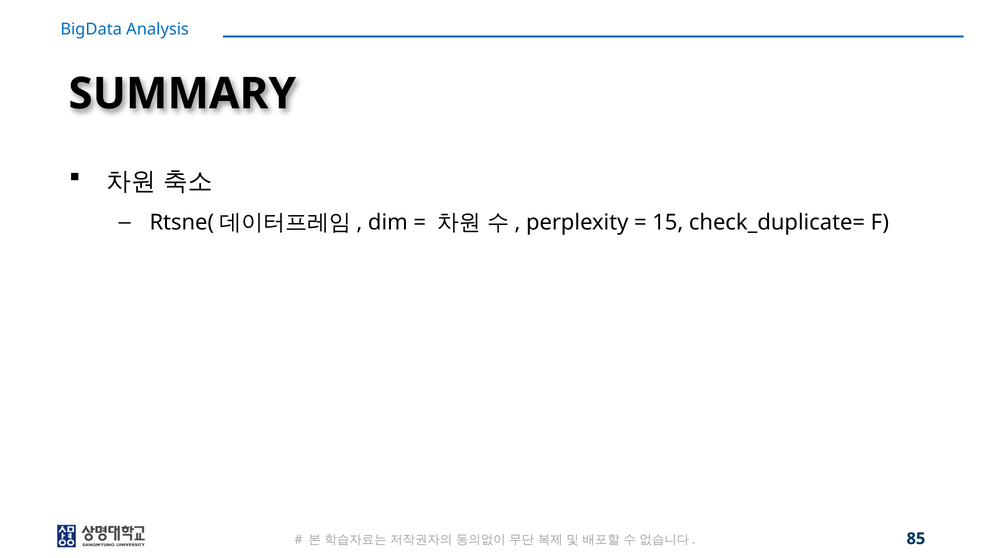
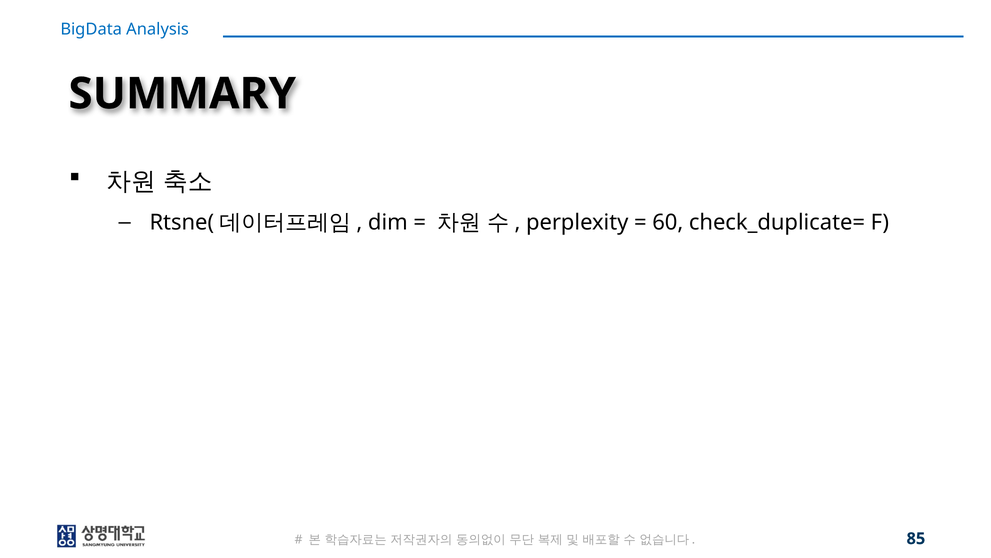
15: 15 -> 60 (668, 222)
